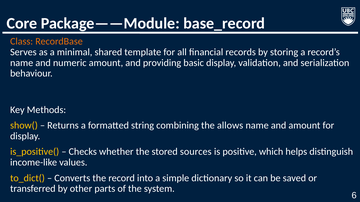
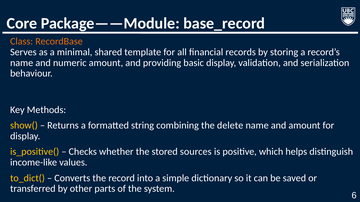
allows: allows -> delete (230, 126)
